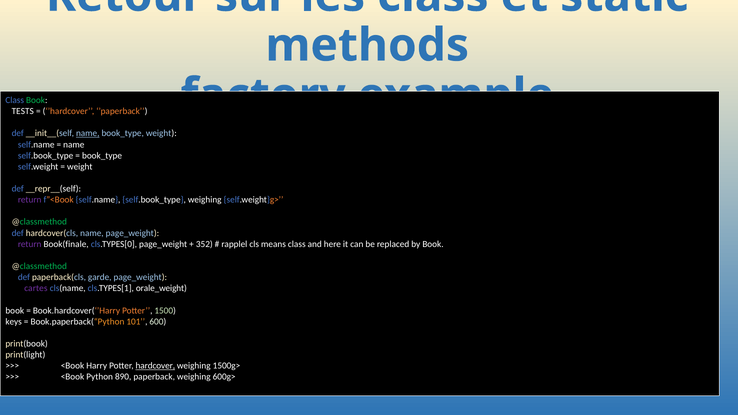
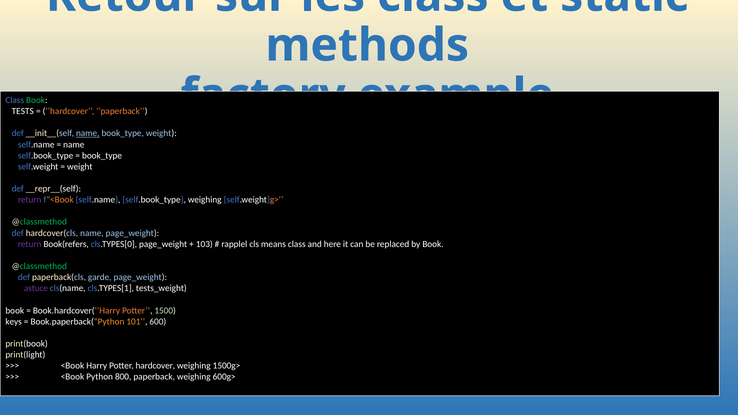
Book(finale: Book(finale -> Book(refers (66, 244)
352: 352 -> 103 (204, 244)
cartes: cartes -> astuce (36, 288)
orale_weight: orale_weight -> tests_weight (161, 288)
hardcover underline: present -> none (155, 366)
890: 890 -> 800 (123, 377)
